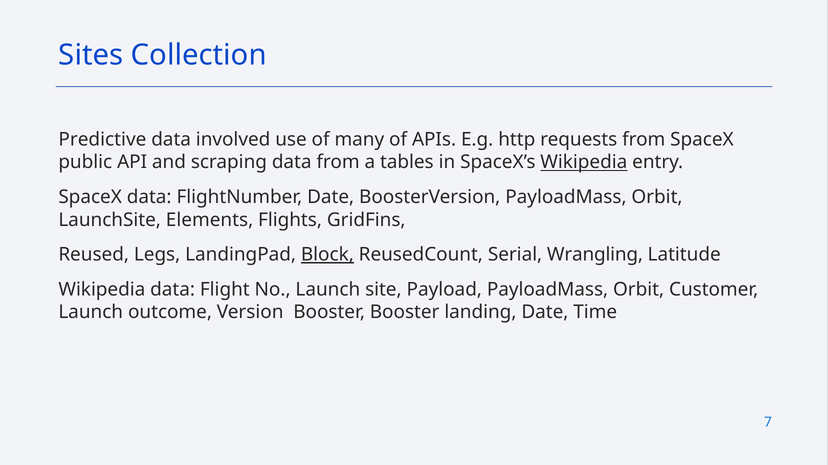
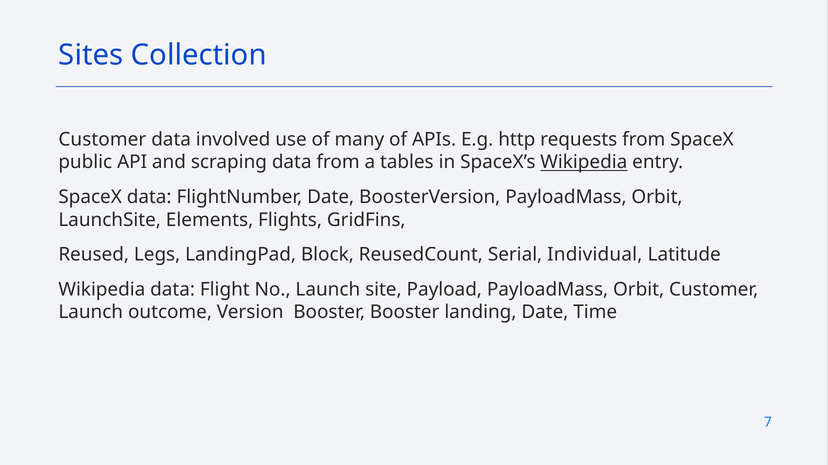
Predictive: Predictive -> Customer (102, 140)
Block underline: present -> none (327, 255)
Wrangling: Wrangling -> Individual (595, 255)
